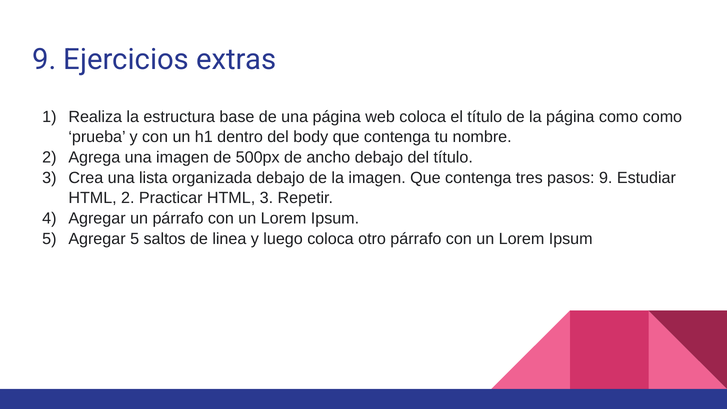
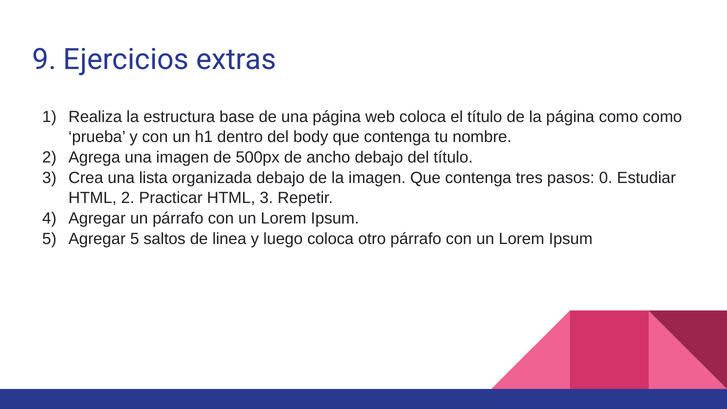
pasos 9: 9 -> 0 (606, 178)
